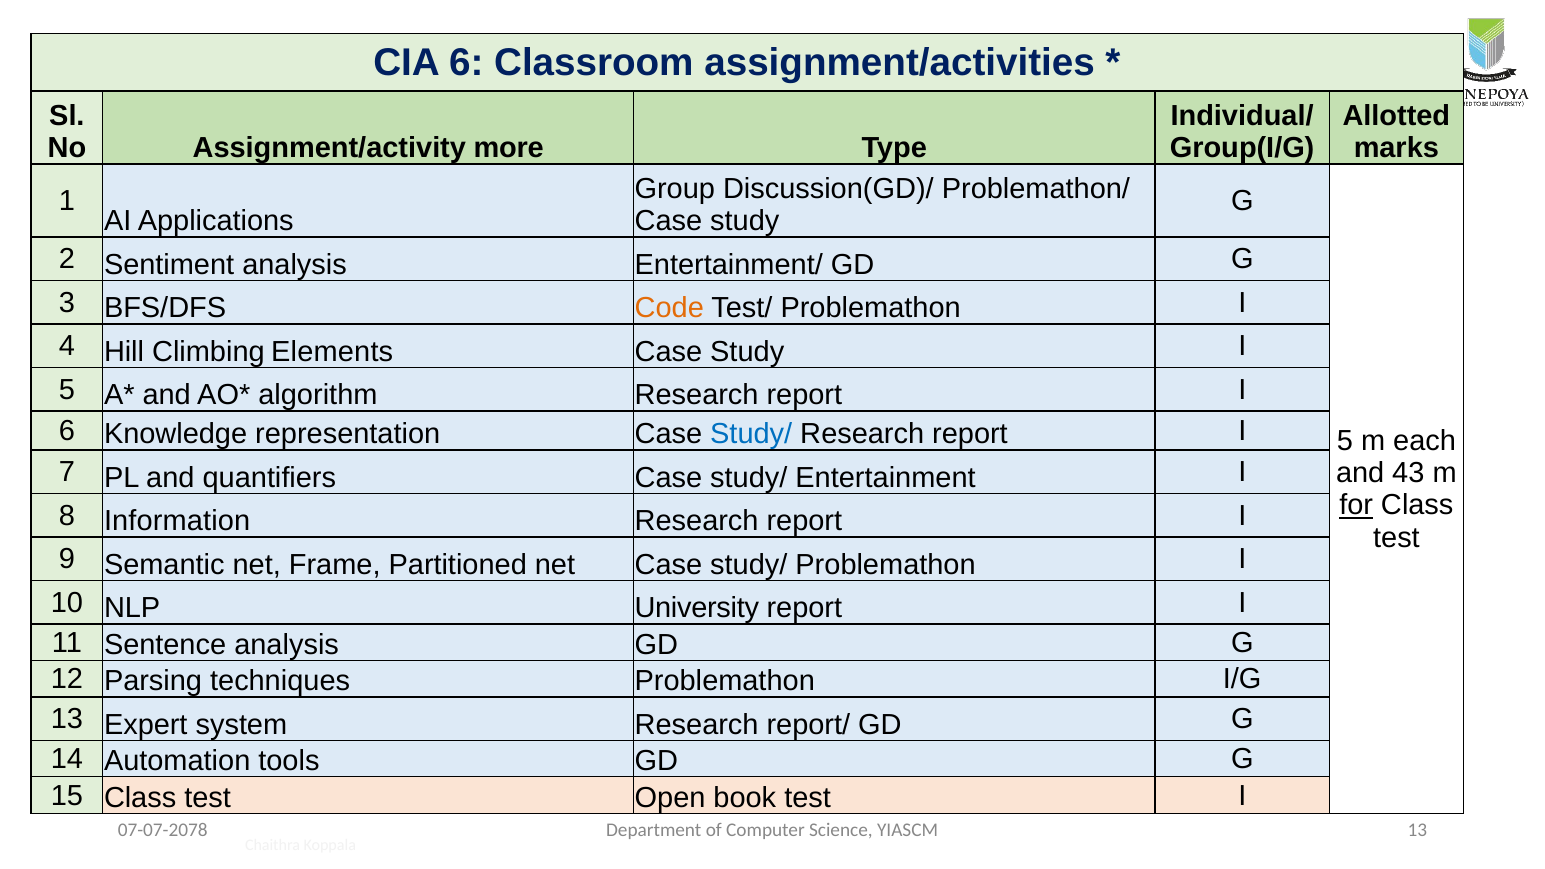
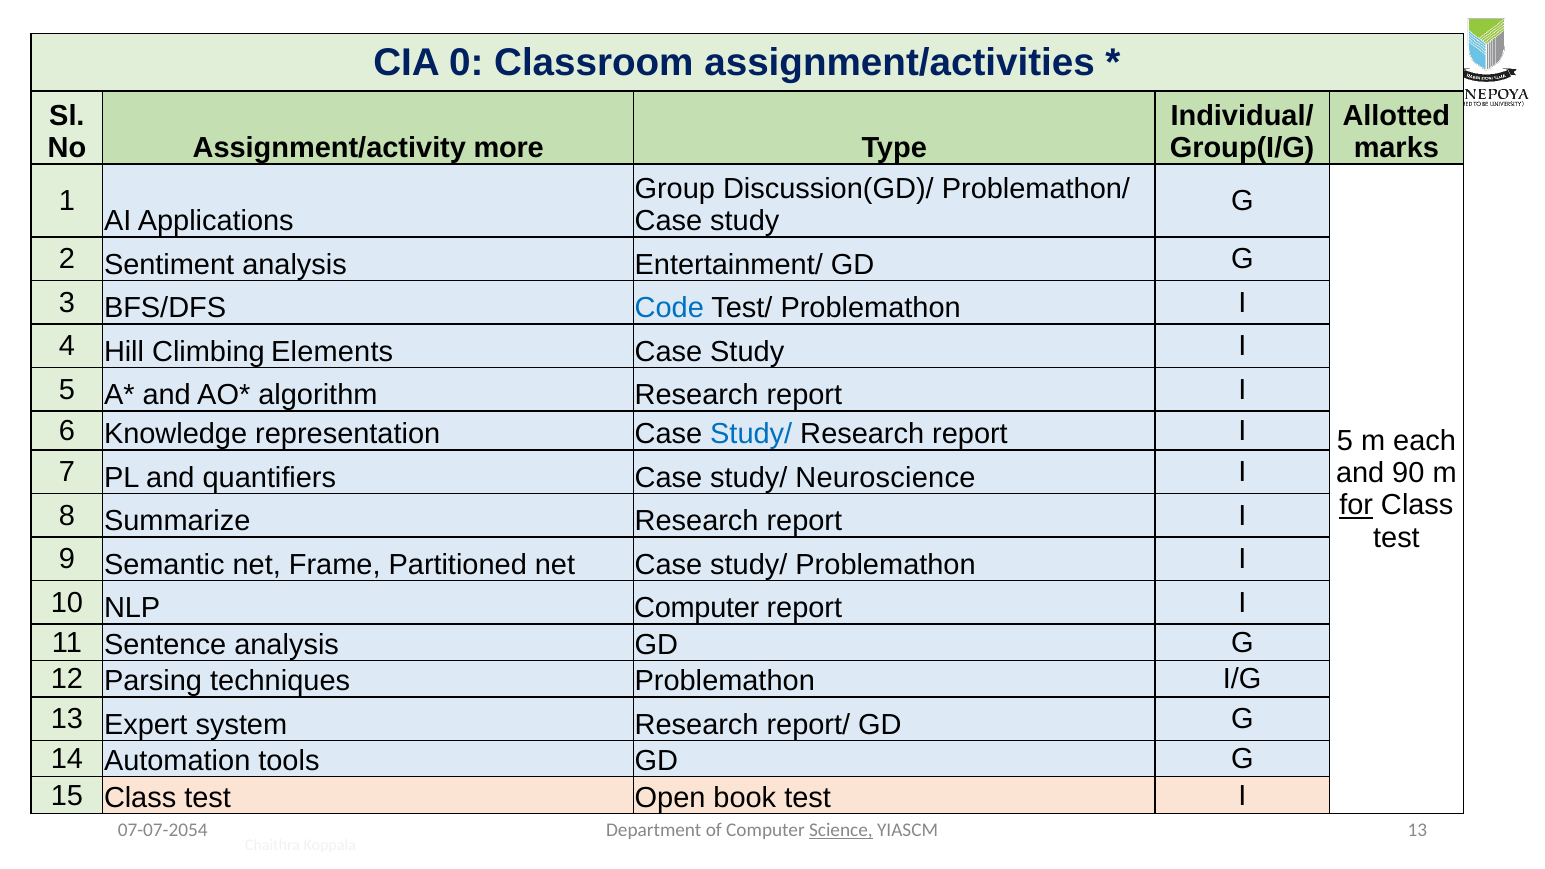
CIA 6: 6 -> 0 (466, 63)
Code colour: orange -> blue (669, 308)
Entertainment: Entertainment -> Neuroscience (885, 478)
43: 43 -> 90 (1408, 473)
Information: Information -> Summarize (177, 521)
NLP University: University -> Computer (697, 608)
07-07-2078: 07-07-2078 -> 07-07-2054 (163, 830)
Science underline: none -> present (841, 830)
